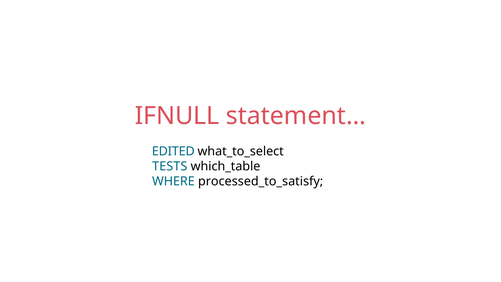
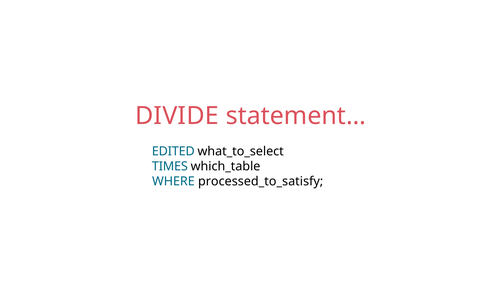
IFNULL: IFNULL -> DIVIDE (177, 116)
TESTS: TESTS -> TIMES (170, 166)
